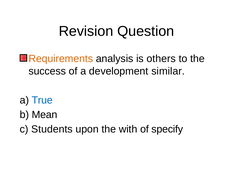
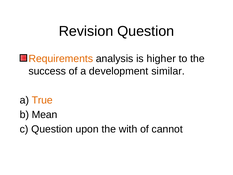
others: others -> higher (161, 59)
True colour: blue -> orange (42, 100)
c Students: Students -> Question (52, 129)
specify: specify -> cannot (167, 129)
